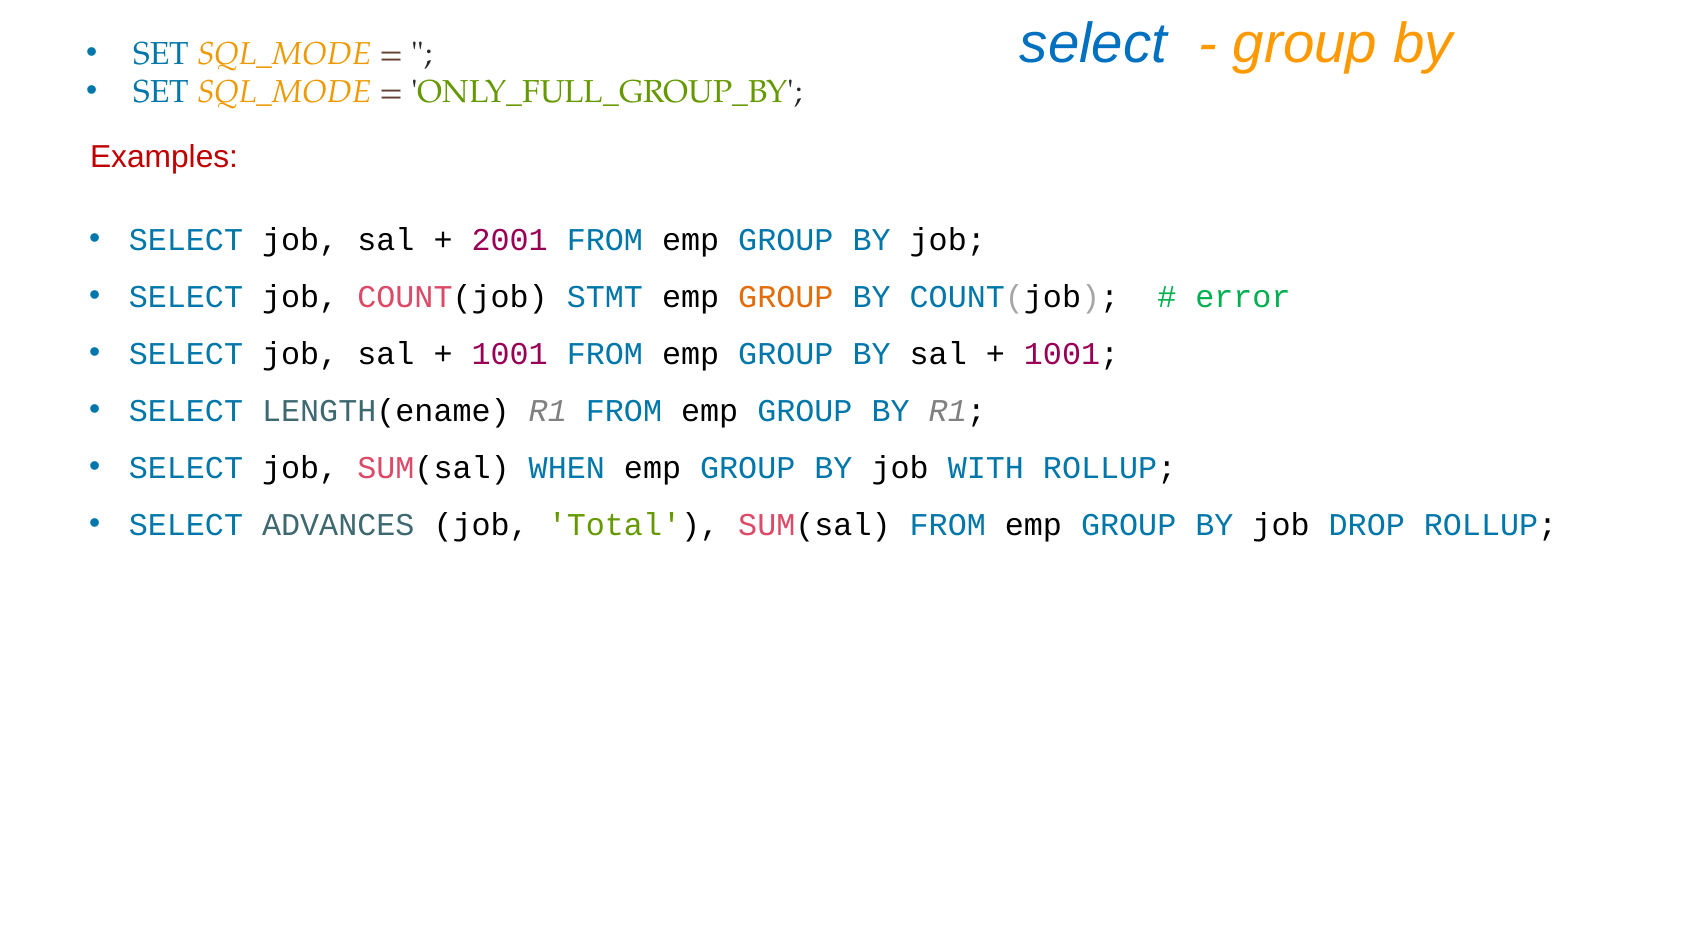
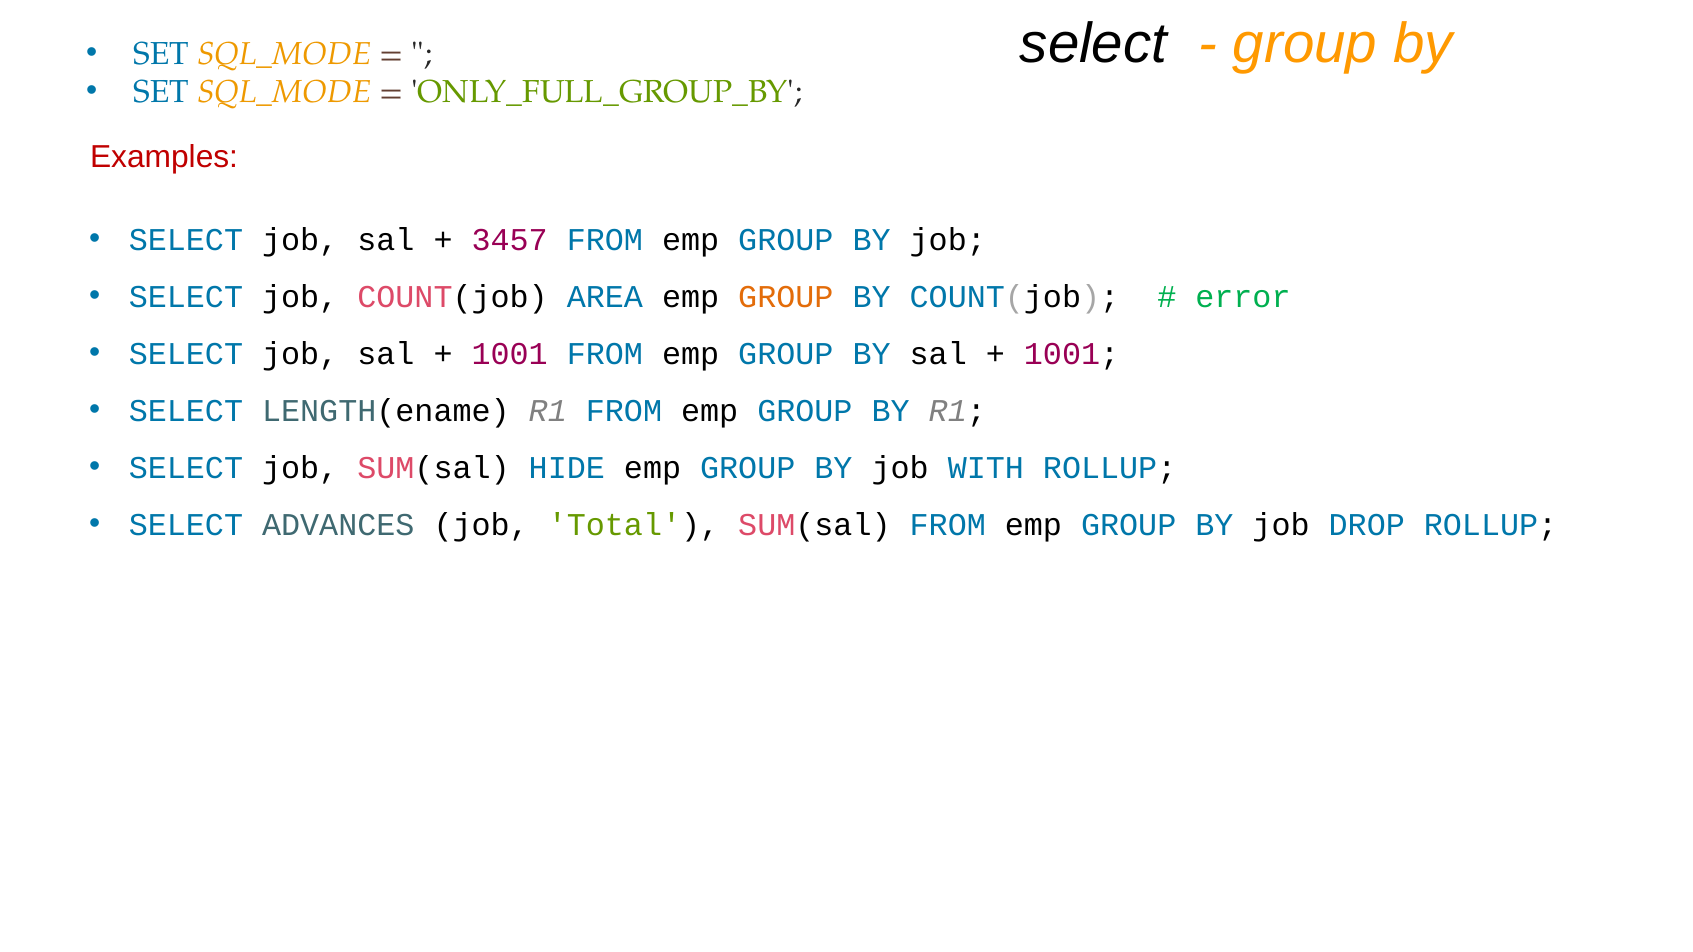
select colour: blue -> black (1093, 44)
2001: 2001 -> 3457 (510, 240)
STMT: STMT -> AREA (605, 297)
WHEN: WHEN -> HIDE (567, 468)
